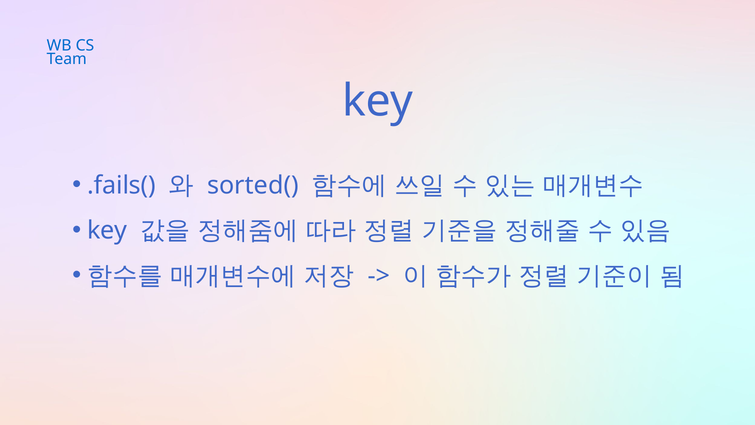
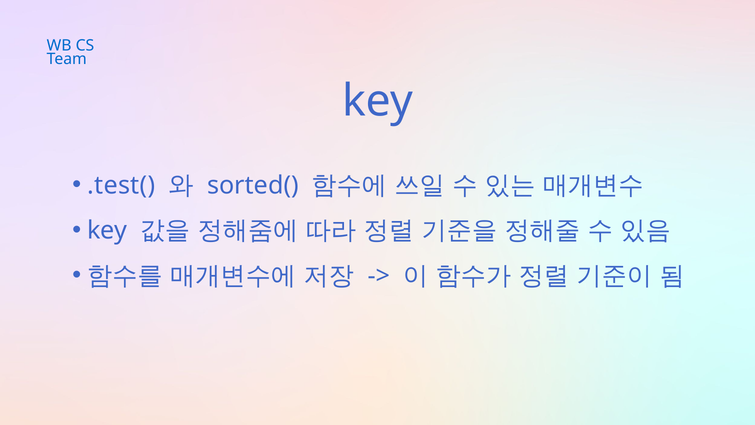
.fails(: .fails( -> .test( (121, 185)
